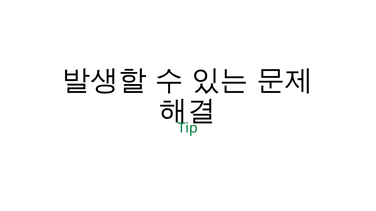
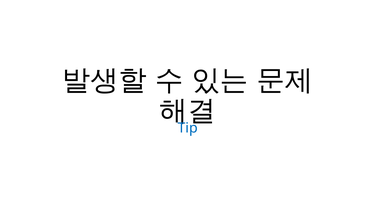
Tip colour: green -> blue (188, 128)
